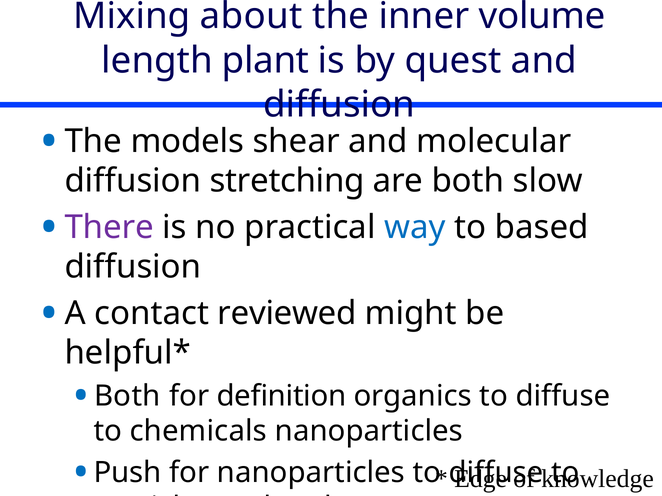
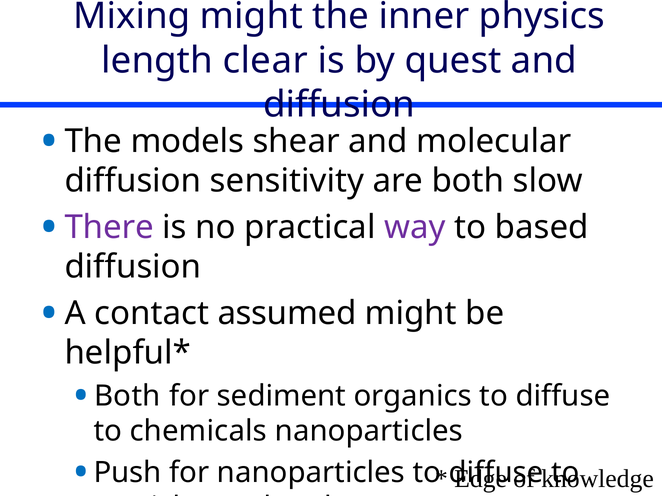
Mixing about: about -> might (251, 16)
volume: volume -> physics (542, 16)
plant: plant -> clear (265, 60)
stretching: stretching -> sensitivity (287, 181)
way colour: blue -> purple (415, 227)
reviewed: reviewed -> assumed (287, 313)
definition: definition -> sediment (281, 396)
